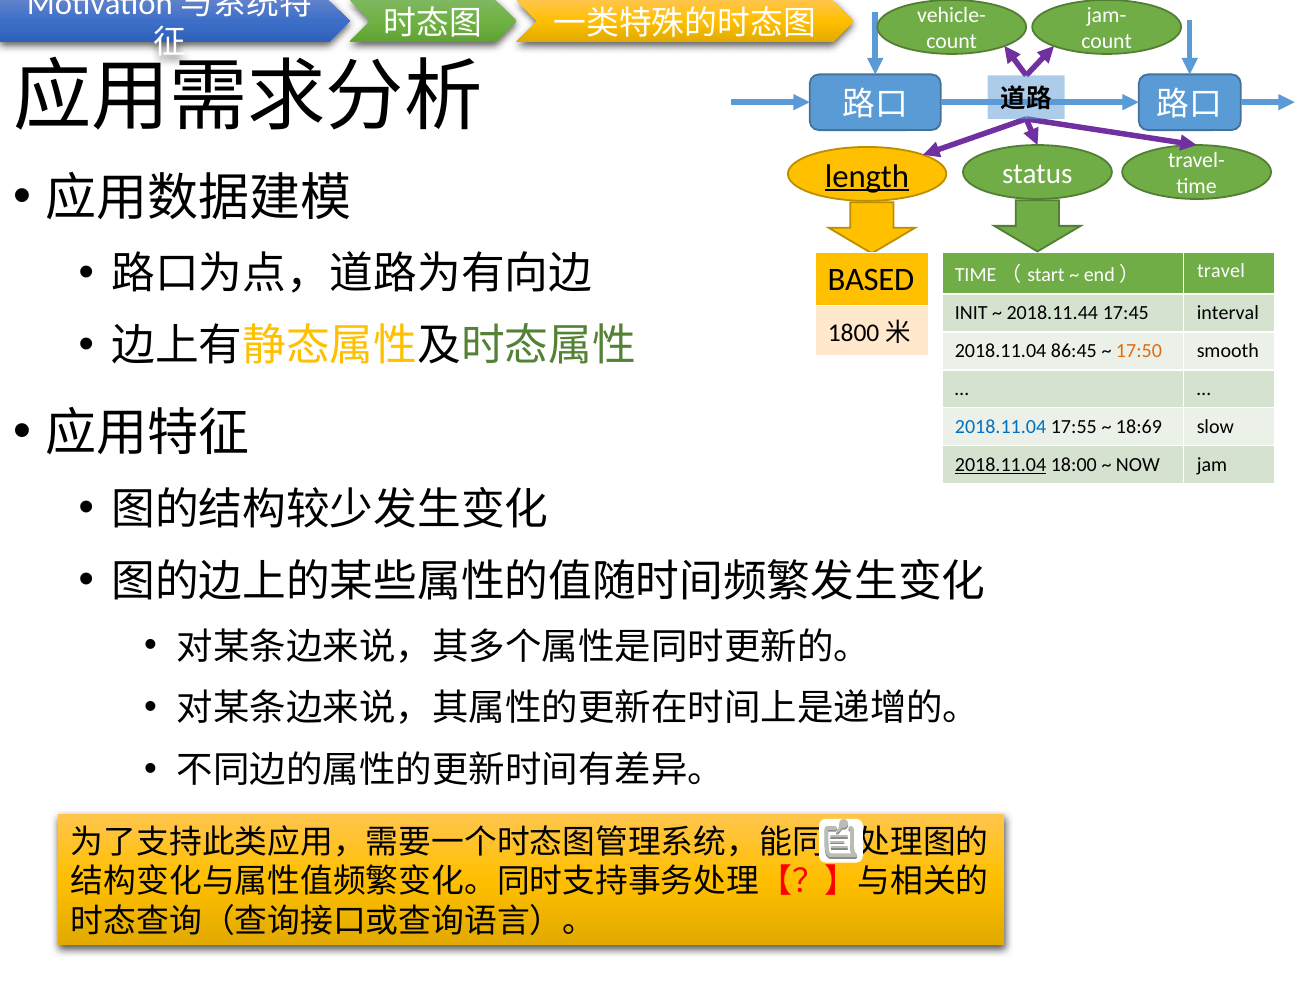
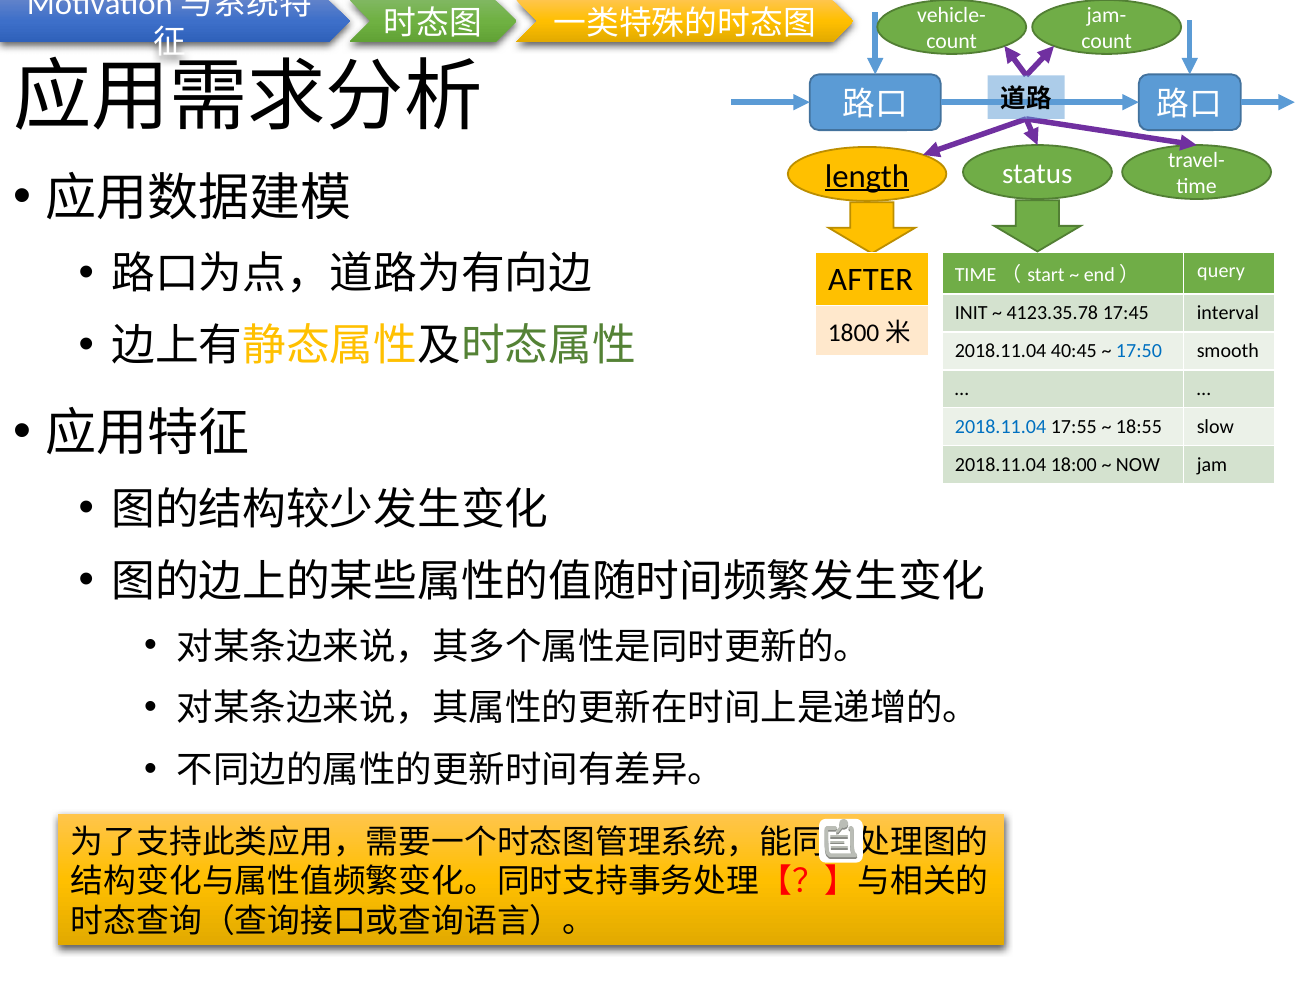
BASED: BASED -> AFTER (871, 279)
travel: travel -> query (1221, 271)
2018.11.44: 2018.11.44 -> 4123.35.78 (1052, 313)
86:45: 86:45 -> 40:45 (1074, 351)
17:50 colour: orange -> blue (1139, 351)
18:69: 18:69 -> 18:55 (1139, 427)
2018.11.04 underline: present -> none (1001, 465)
